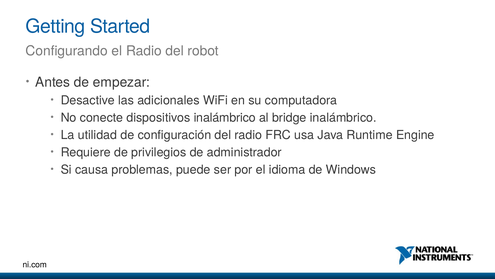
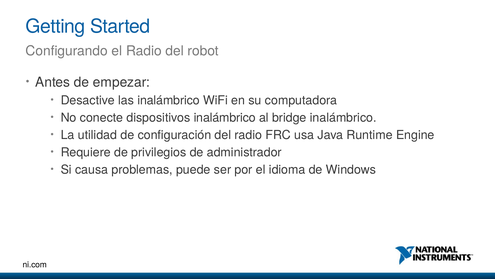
las adicionales: adicionales -> inalámbrico (169, 100)
